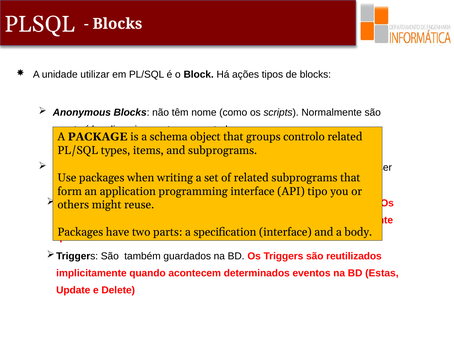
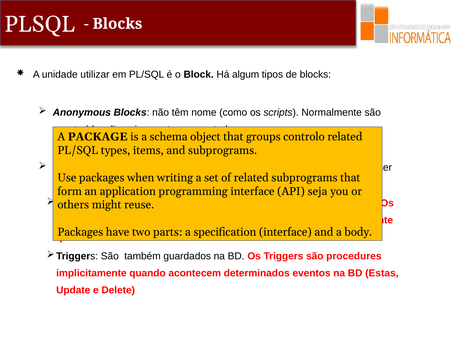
ações: ações -> algum (246, 74)
tipo: tipo -> seja (317, 191)
Triggers são reutilizados: reutilizados -> procedures (354, 256)
